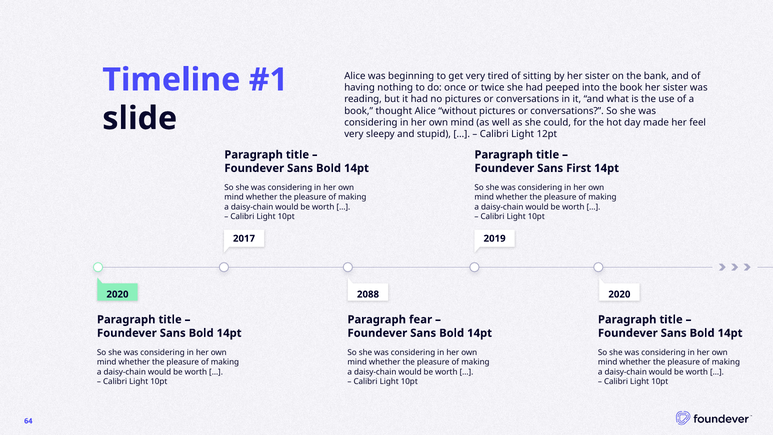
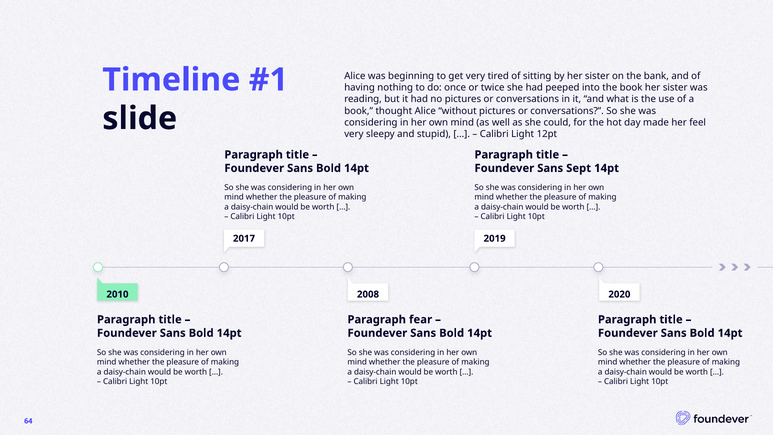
First: First -> Sept (579, 168)
2020: 2020 -> 2010 (117, 294)
2088: 2088 -> 2008 (368, 294)
